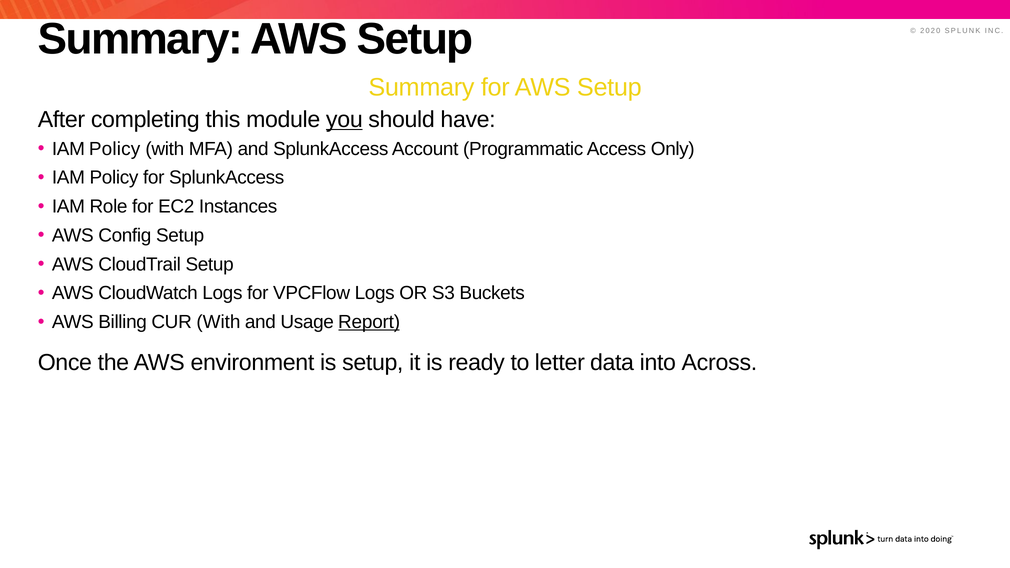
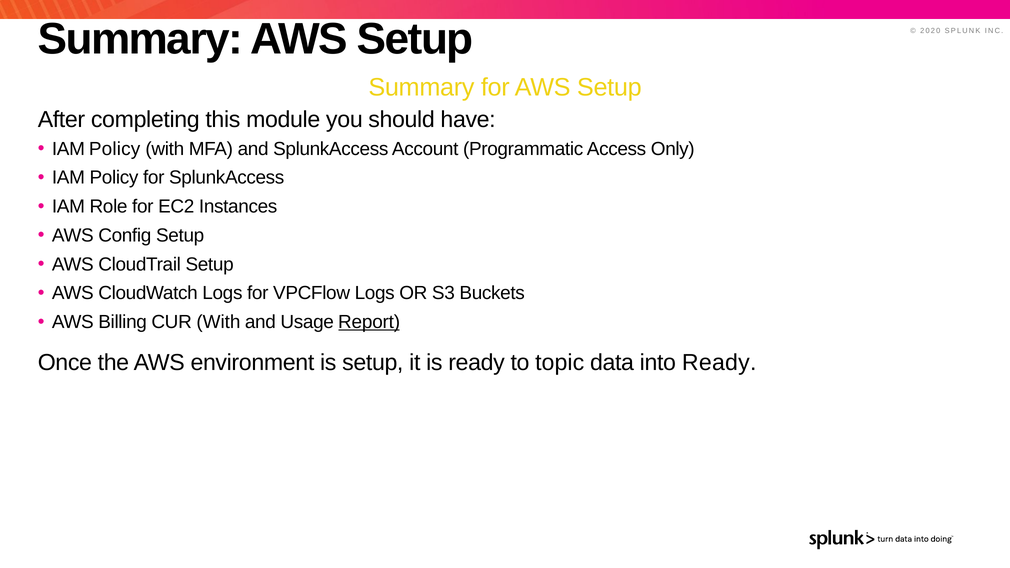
you underline: present -> none (344, 120)
letter: letter -> topic (560, 363)
into Across: Across -> Ready (719, 363)
